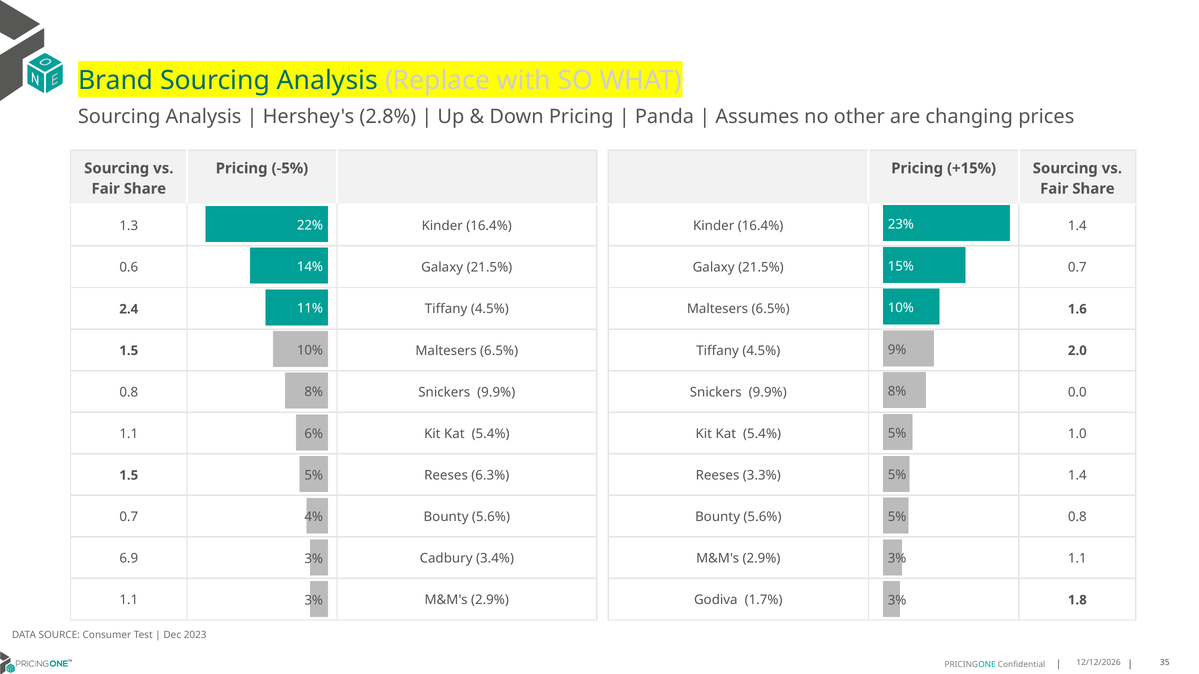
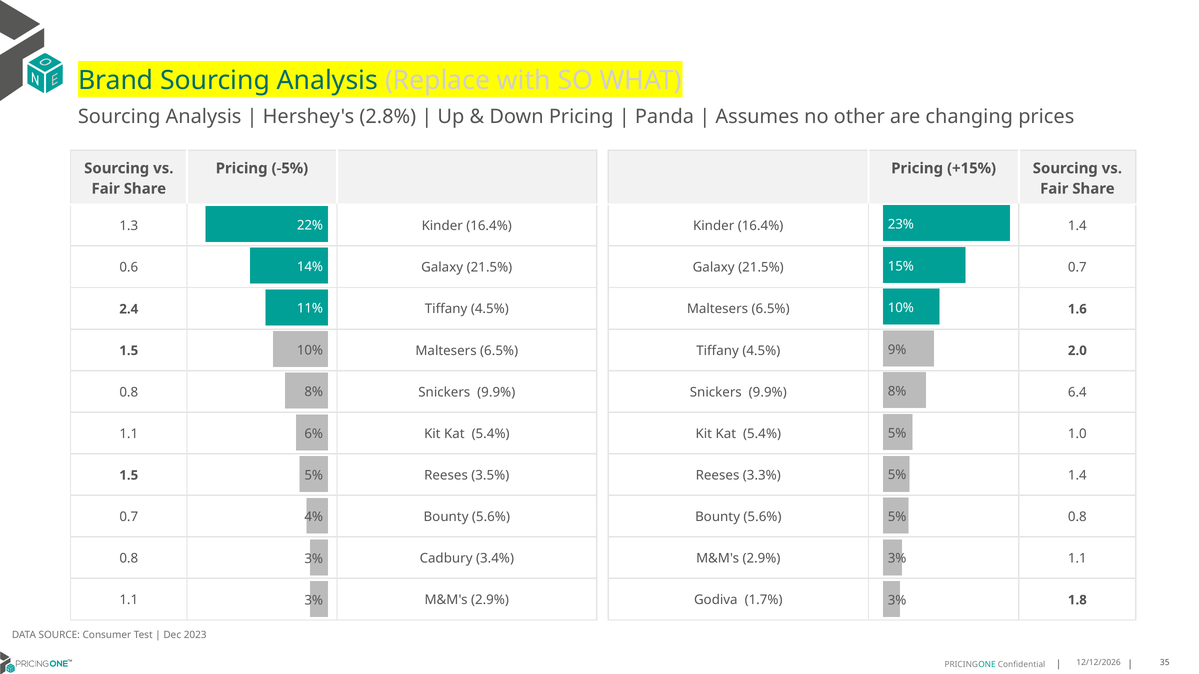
0.0: 0.0 -> 6.4 (1077, 392)
6.3%: 6.3% -> 3.5% (490, 476)
6.9: 6.9 -> 0.8 (129, 559)
